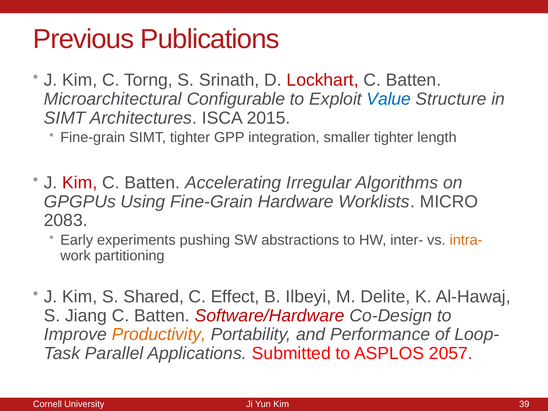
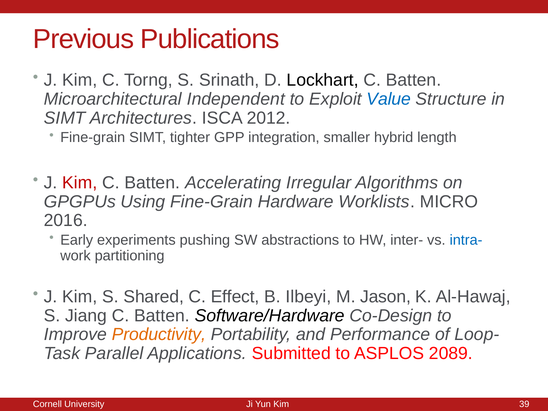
Lockhart colour: red -> black (323, 80)
Configurable: Configurable -> Independent (236, 99)
2015: 2015 -> 2012 (269, 118)
smaller tighter: tighter -> hybrid (394, 137)
2083: 2083 -> 2016 (66, 221)
intra- colour: orange -> blue (466, 240)
Delite: Delite -> Jason (386, 297)
Software/Hardware colour: red -> black (270, 316)
2057: 2057 -> 2089 (451, 353)
